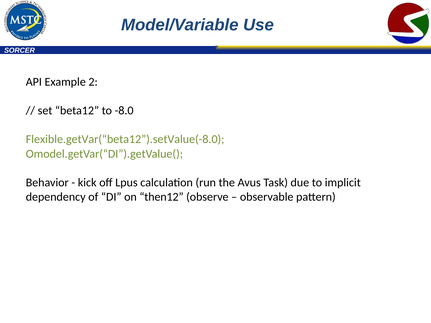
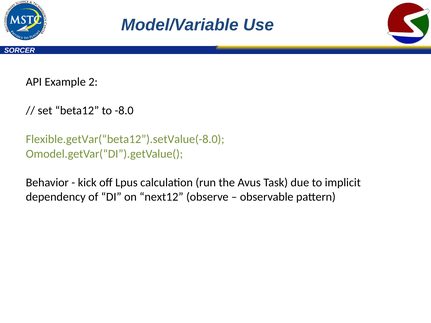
then12: then12 -> next12 (161, 197)
